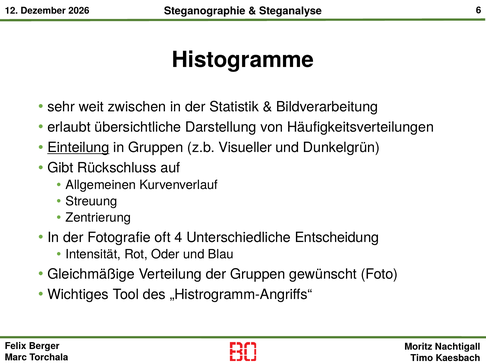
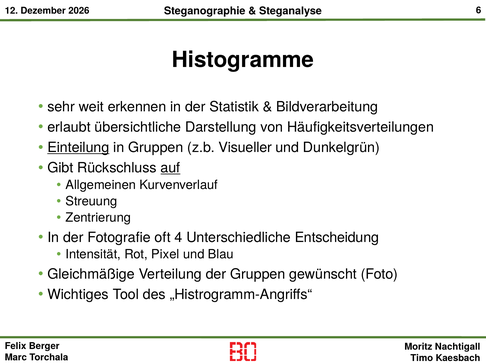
zwischen: zwischen -> erkennen (137, 107)
auf underline: none -> present (170, 168)
Oder: Oder -> Pixel (165, 255)
